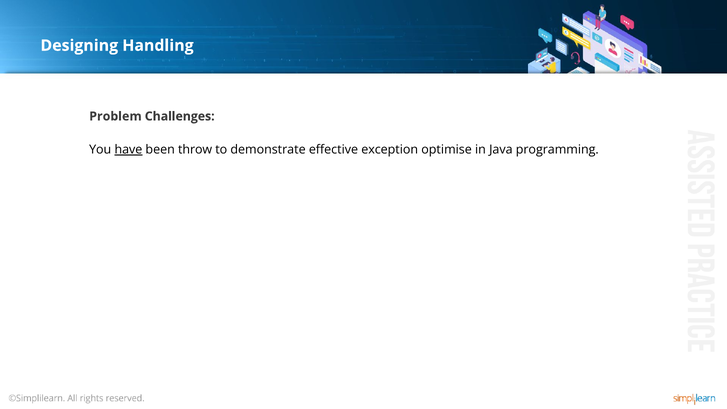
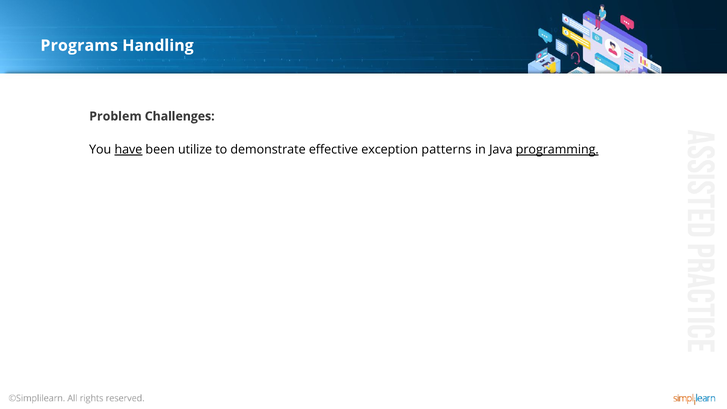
Designing: Designing -> Programs (79, 46)
throw: throw -> utilize (195, 150)
optimise: optimise -> patterns (447, 150)
programming underline: none -> present (557, 150)
